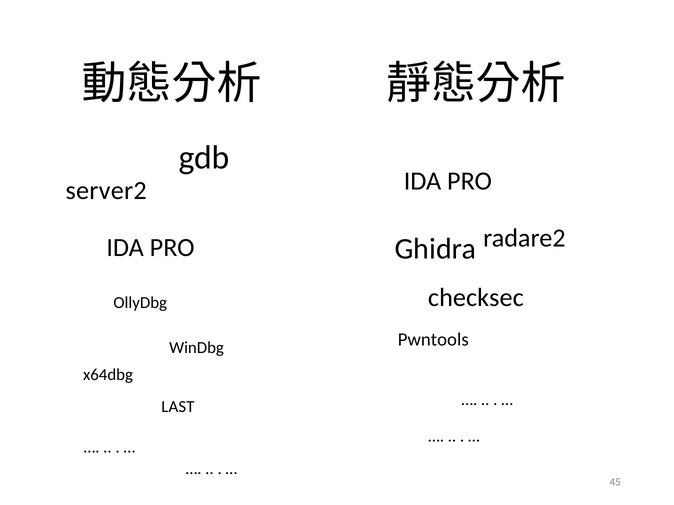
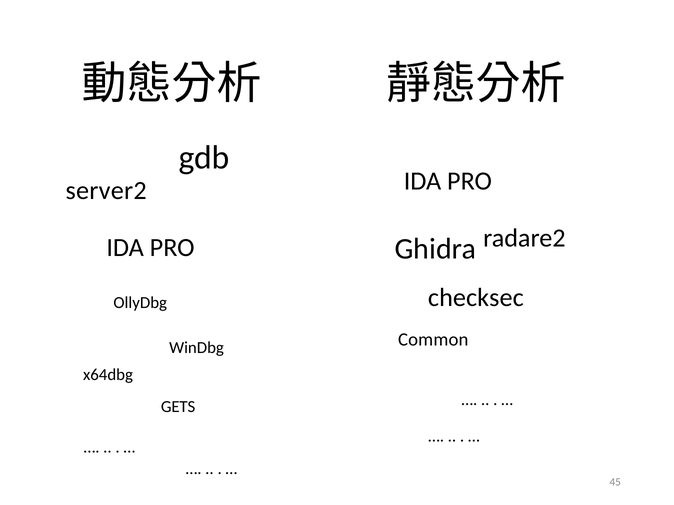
Pwntools: Pwntools -> Common (433, 340)
LAST: LAST -> GETS (178, 407)
